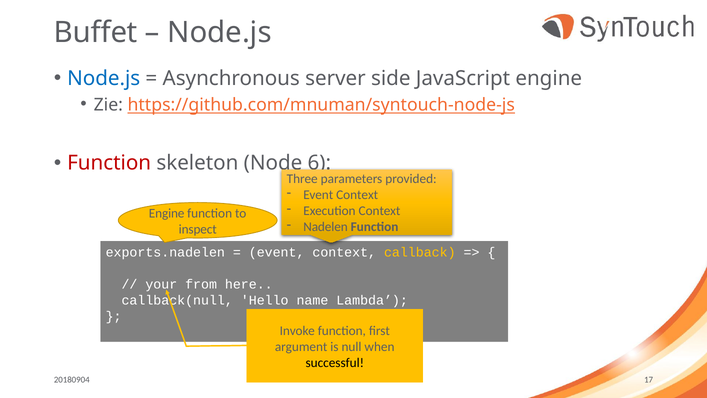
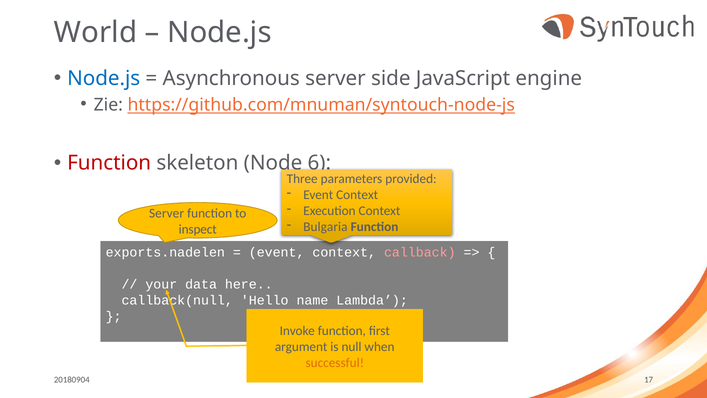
Buffet: Buffet -> World (96, 33)
Engine: Engine -> Server (167, 213)
Nadelen: Nadelen -> Bulgaria (325, 227)
callback colour: yellow -> pink (420, 252)
from: from -> data (201, 284)
successful colour: black -> orange (335, 362)
